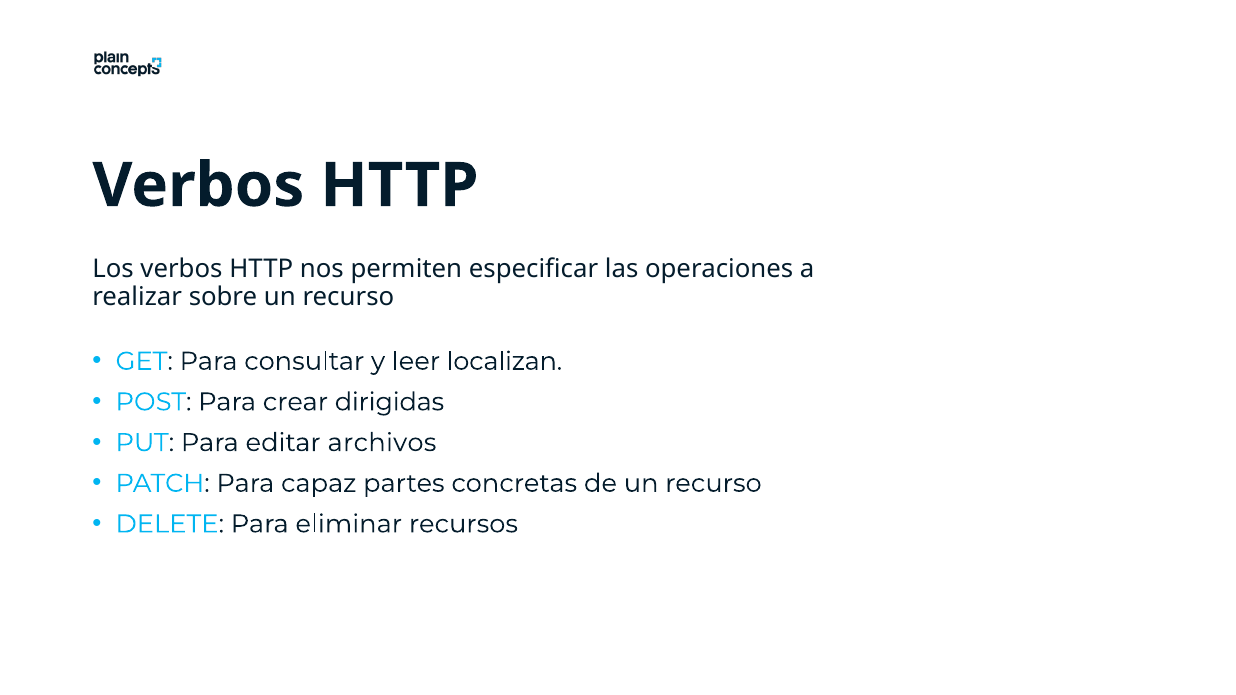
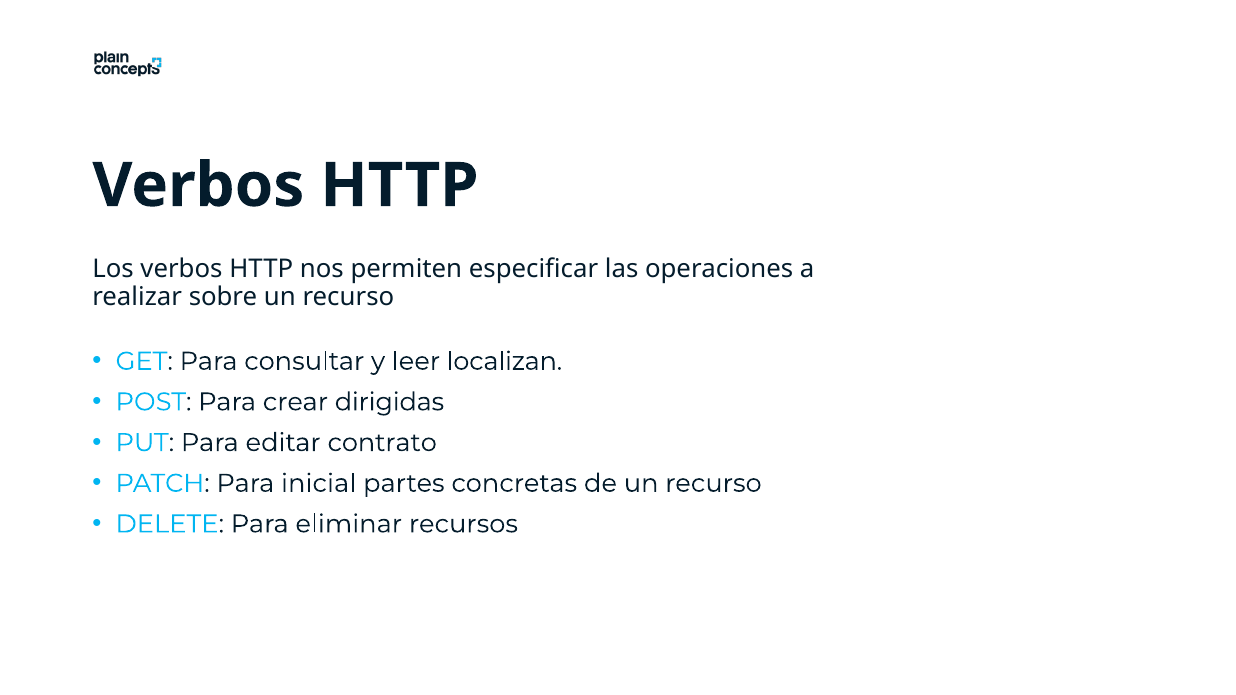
archivos: archivos -> contrato (382, 443)
capaz: capaz -> inicial (319, 483)
